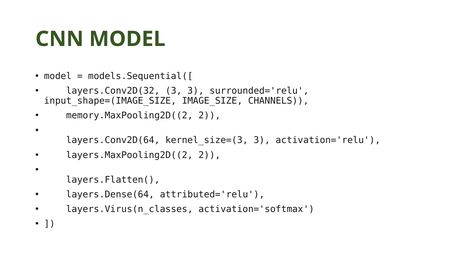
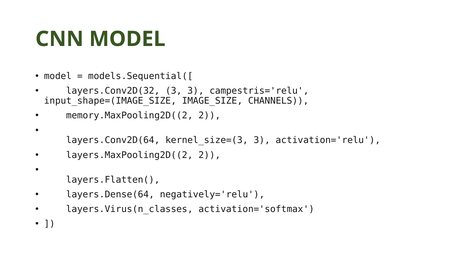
surrounded='relu: surrounded='relu -> campestris='relu (259, 91)
attributed='relu: attributed='relu -> negatively='relu (212, 194)
